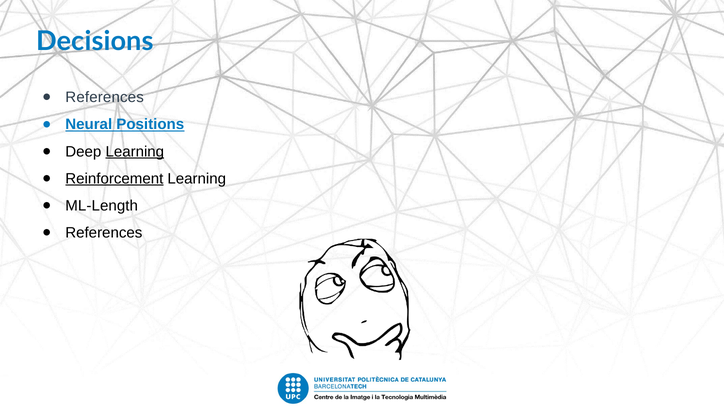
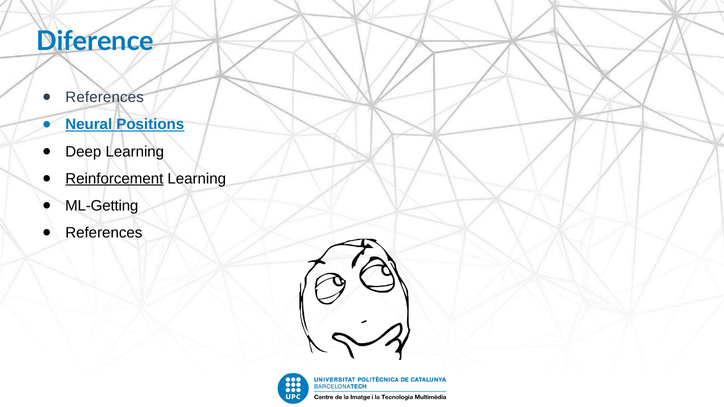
Decisions: Decisions -> Diference (95, 41)
Learning underline: present -> none (135, 152)
ML-Length: ML-Length -> ML-Getting (102, 206)
